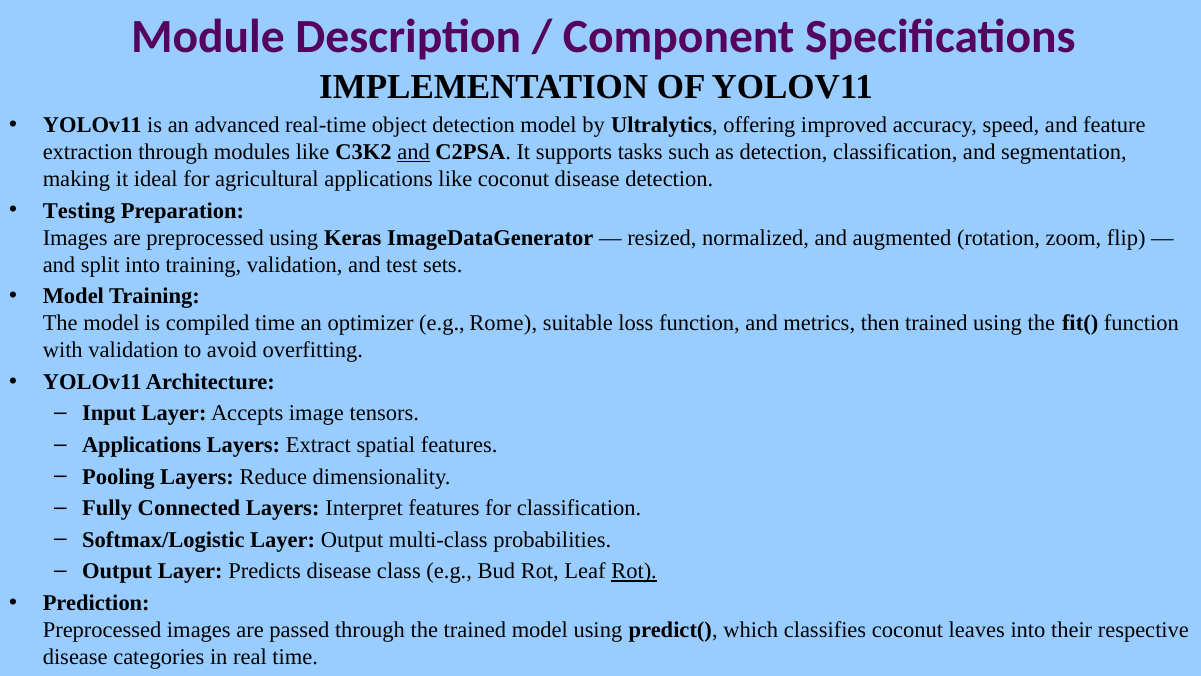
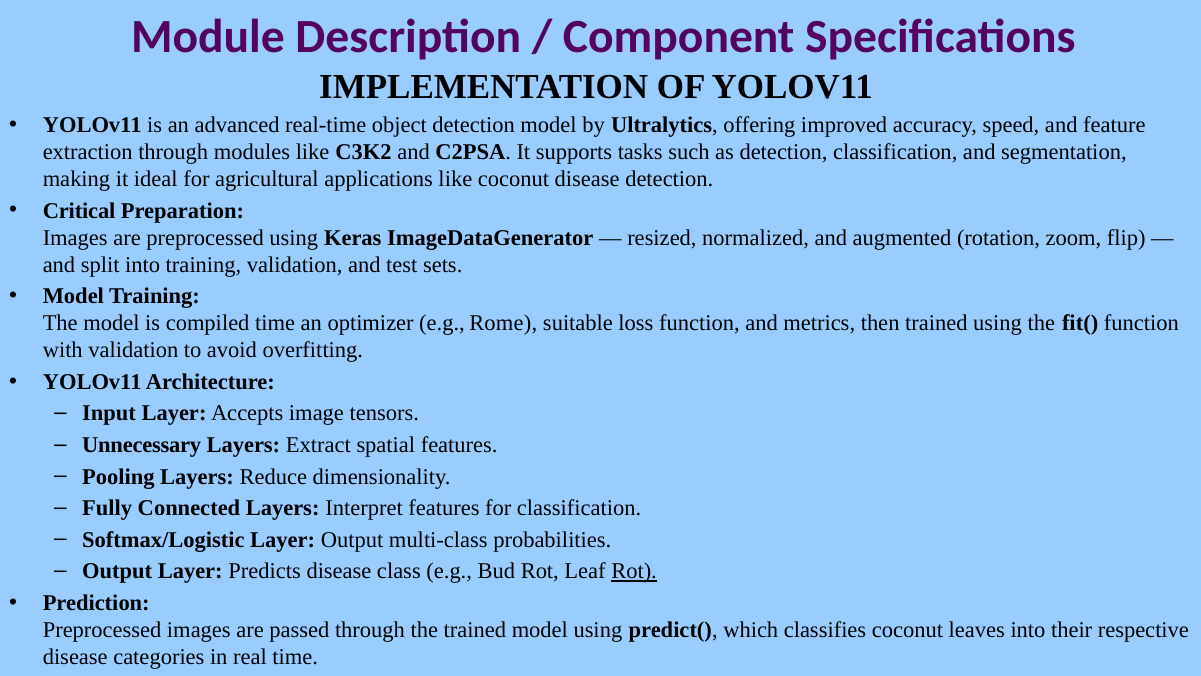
and underline: present -> none (414, 152)
Testing: Testing -> Critical (79, 211)
Applications: Applications -> Unnecessary (142, 445)
